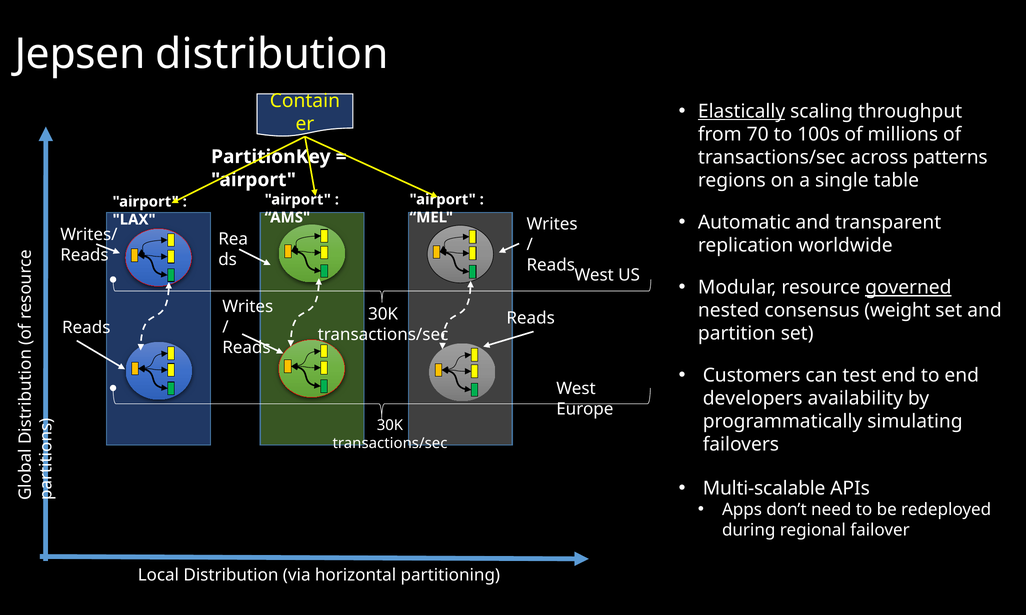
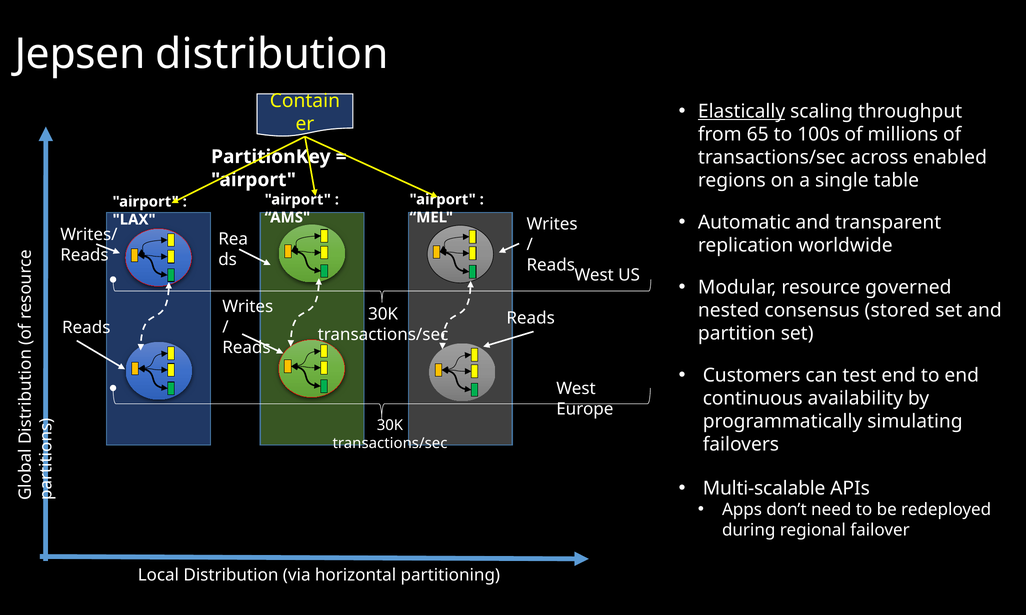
70: 70 -> 65 (758, 135)
patterns: patterns -> enabled (950, 158)
governed underline: present -> none (908, 288)
weight: weight -> stored (897, 311)
developers: developers -> continuous (753, 399)
